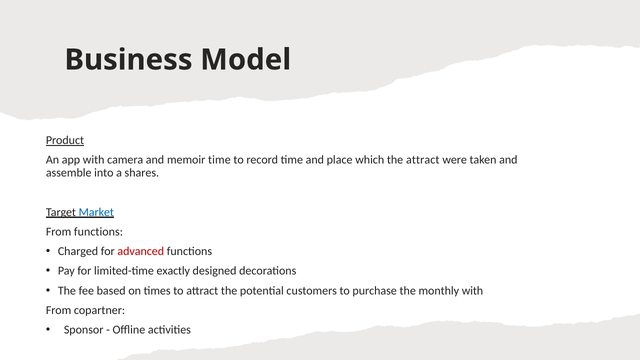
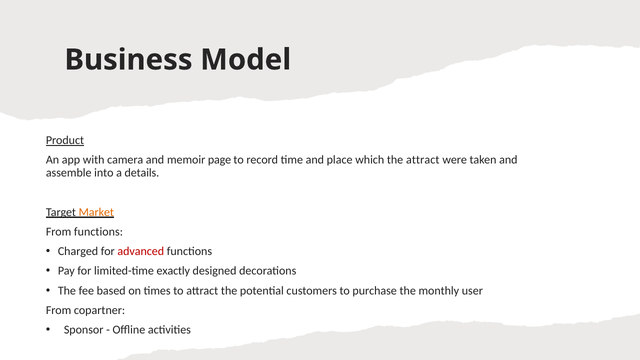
memoir time: time -> page (220, 160)
shares: shares -> details (142, 173)
Market colour: blue -> orange (96, 212)
monthly with: with -> user (472, 291)
